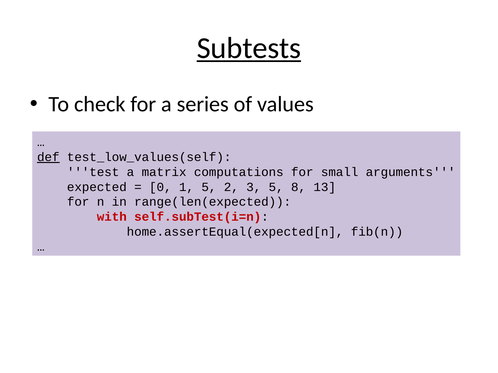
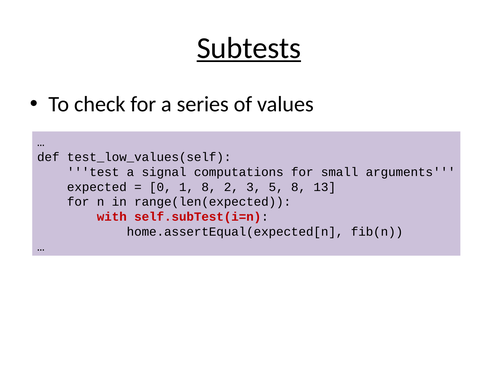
def underline: present -> none (48, 157)
matrix: matrix -> signal (164, 172)
1 5: 5 -> 8 (209, 187)
